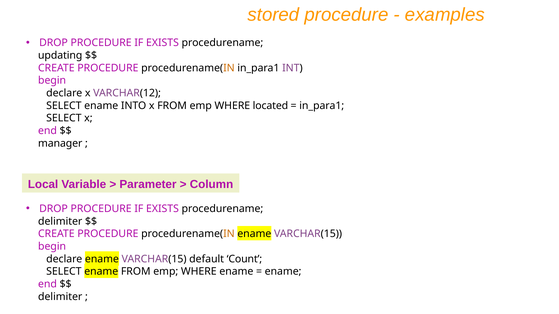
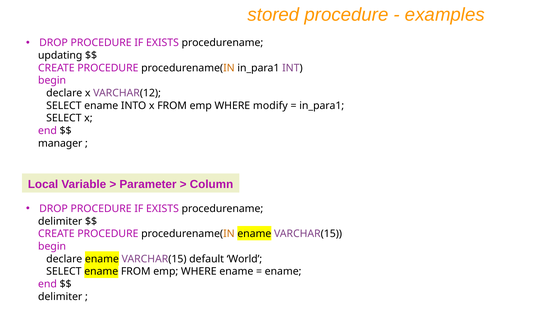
located: located -> modify (270, 106)
Count: Count -> World (244, 259)
